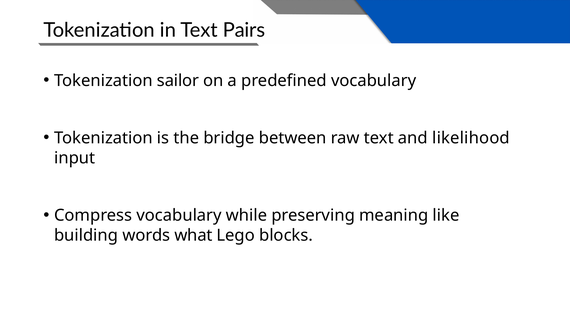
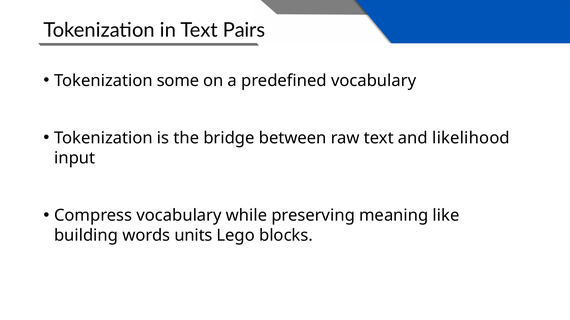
sailor: sailor -> some (178, 81)
what: what -> units (193, 236)
